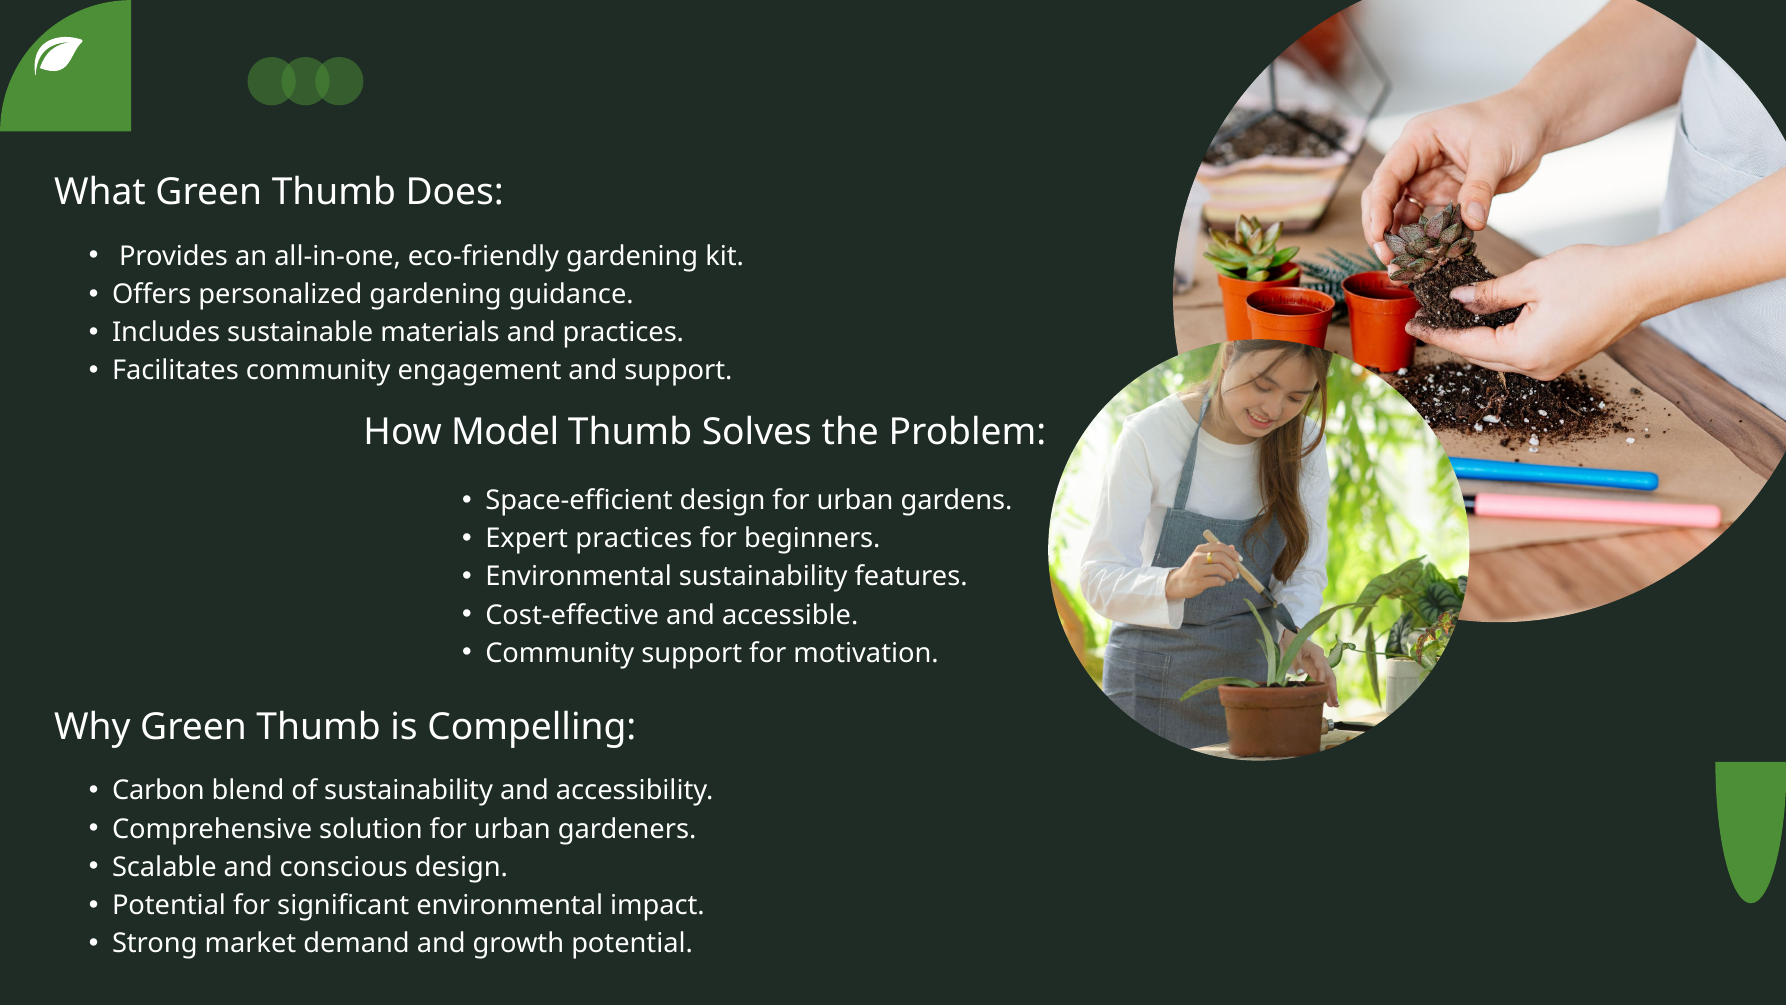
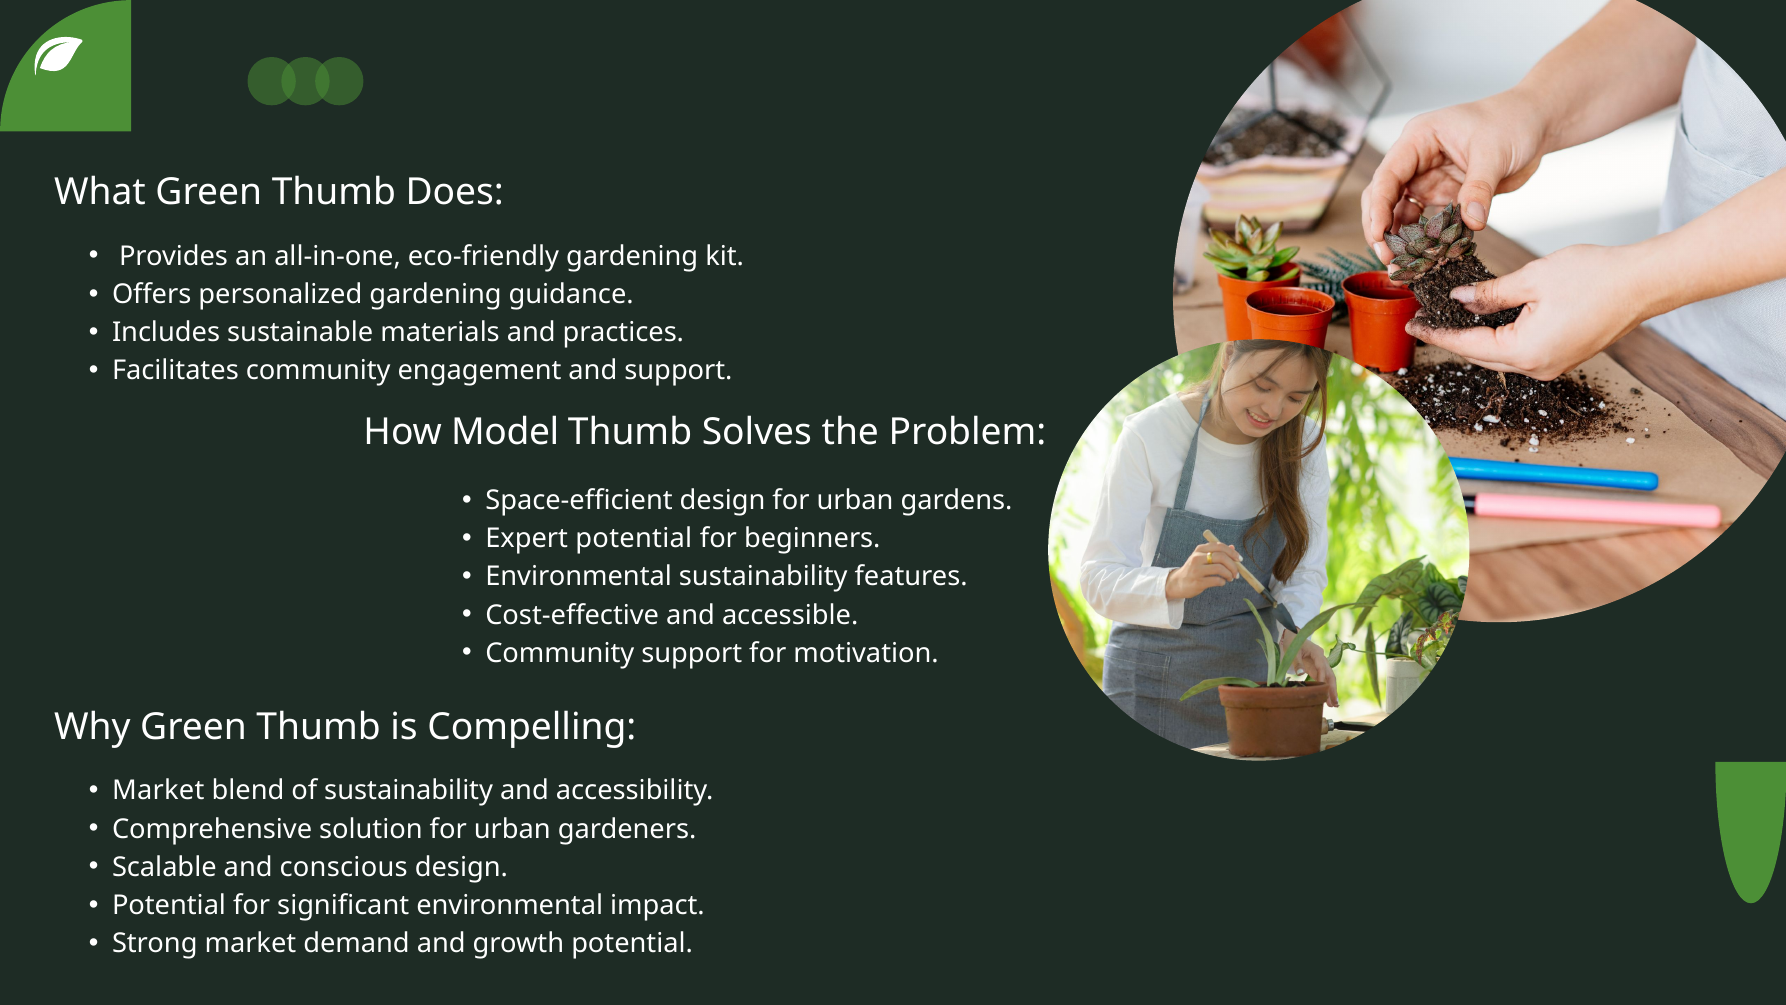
Expert practices: practices -> potential (634, 539)
Carbon: Carbon -> Market (158, 791)
